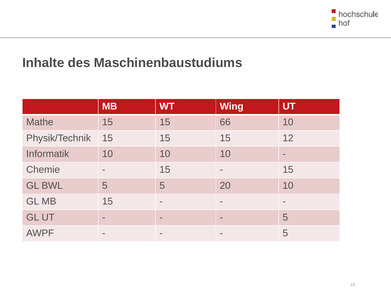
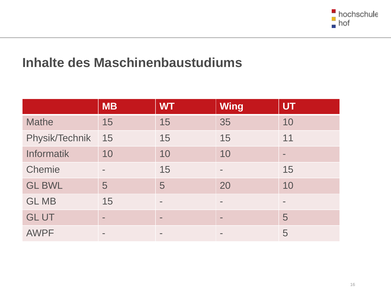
66: 66 -> 35 (225, 122)
12: 12 -> 11 (288, 138)
